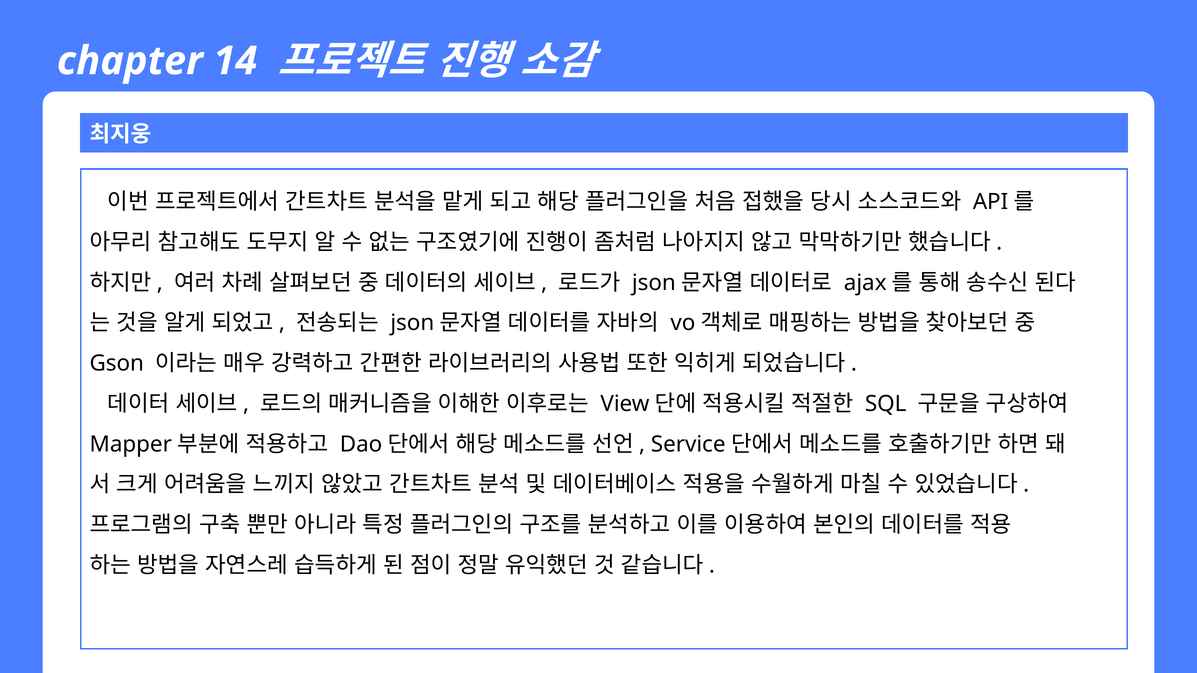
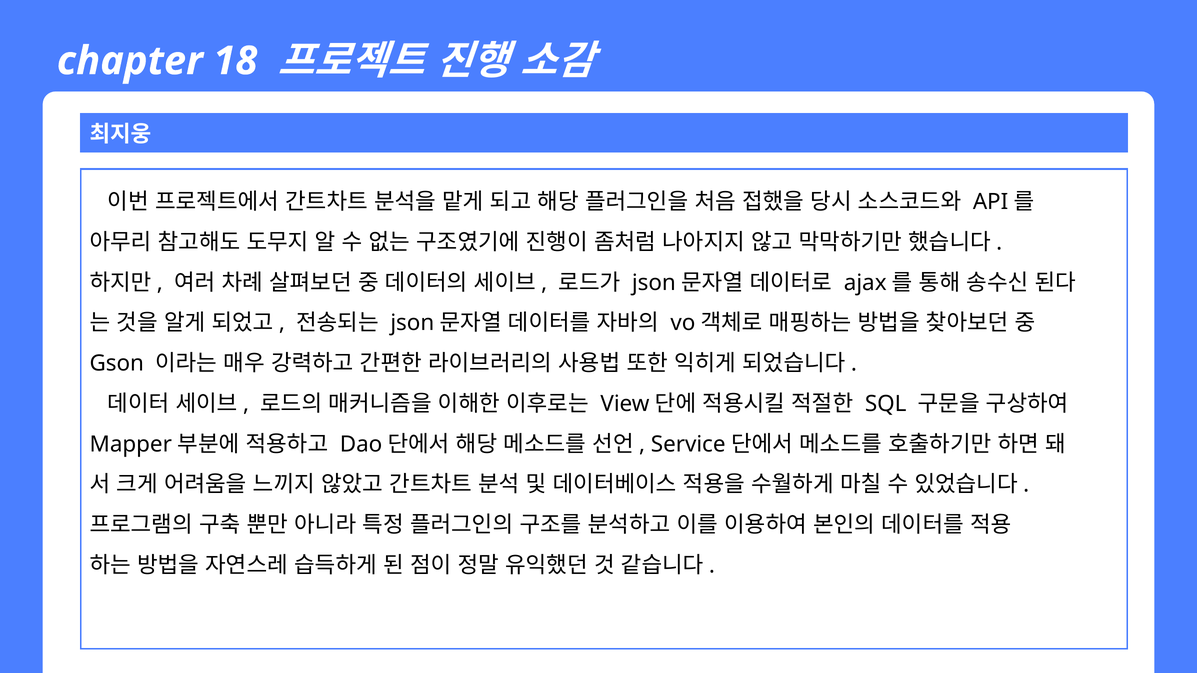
14: 14 -> 18 (235, 61)
